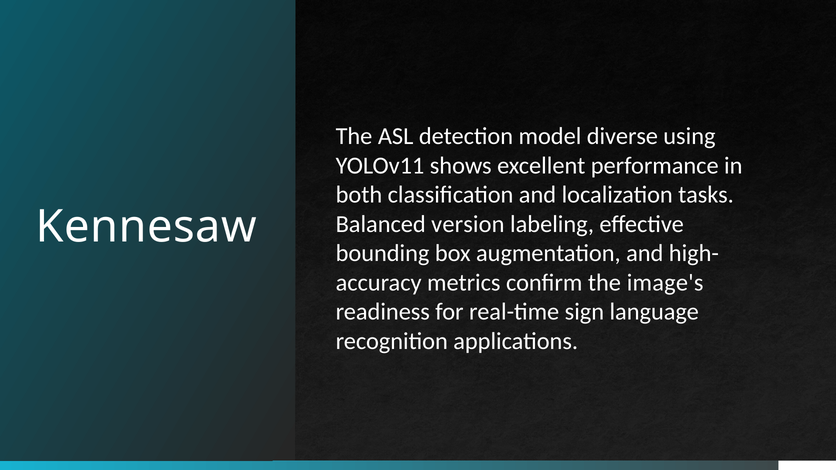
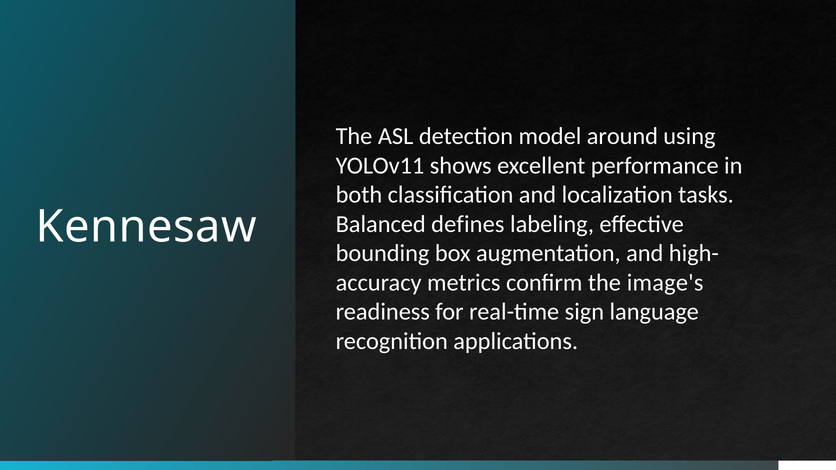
diverse: diverse -> around (622, 136)
version: version -> defines (468, 224)
